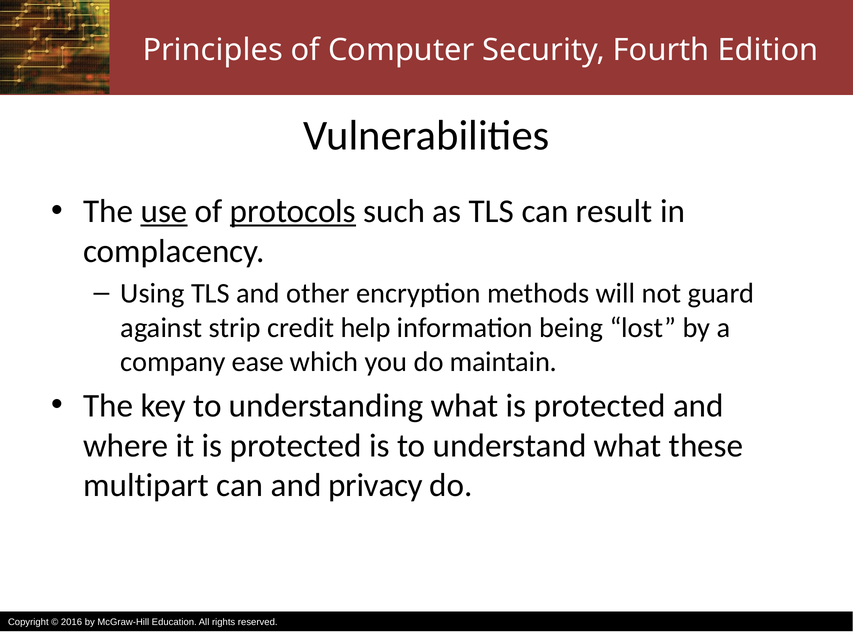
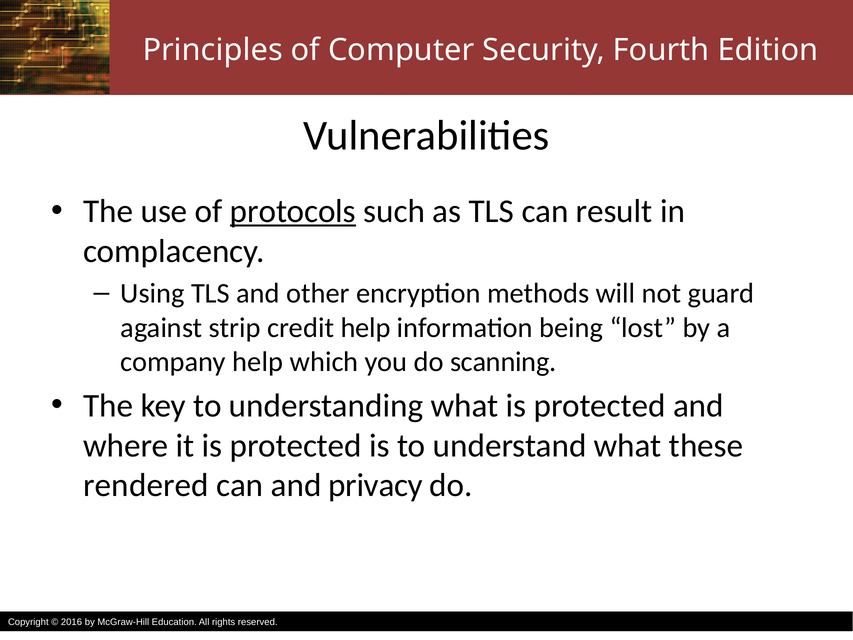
use underline: present -> none (164, 211)
company ease: ease -> help (258, 362)
maintain: maintain -> scanning (503, 362)
multipart: multipart -> rendered (146, 485)
